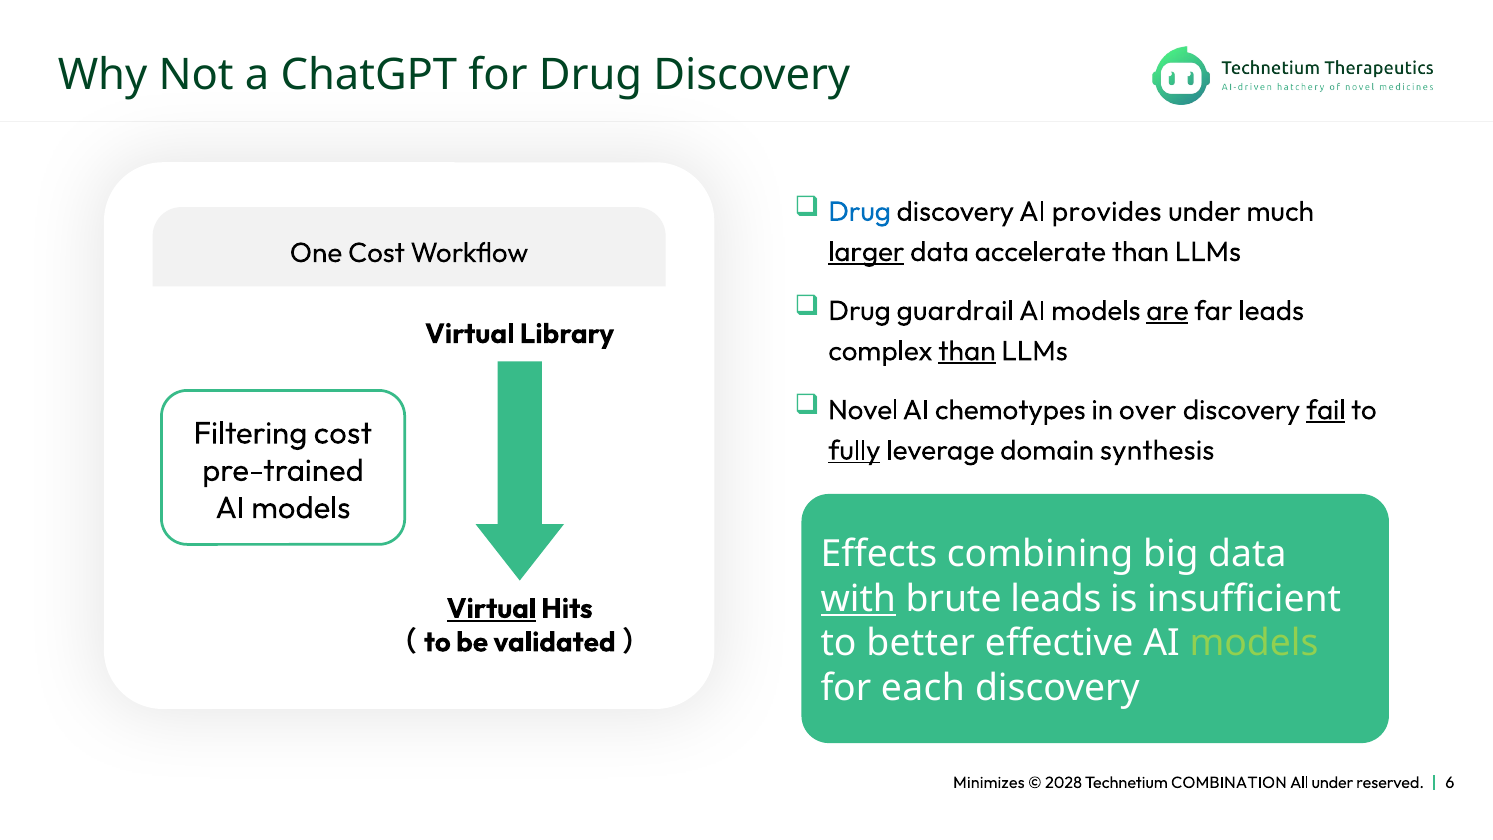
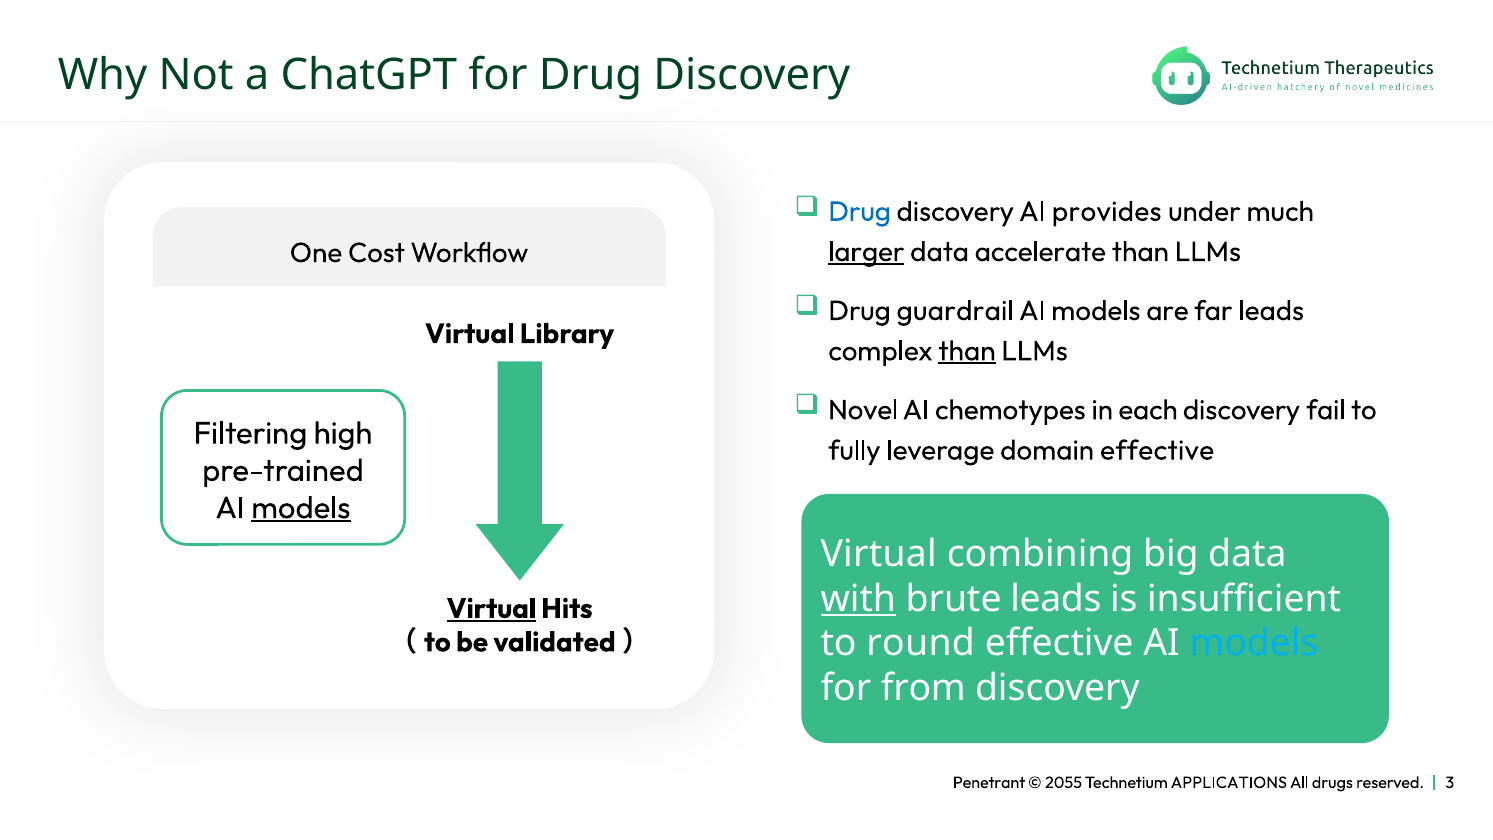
are underline: present -> none (1167, 311)
over: over -> each (1148, 410)
fail underline: present -> none (1326, 410)
Filtering cost: cost -> high (343, 433)
fully underline: present -> none (854, 450)
domain synthesis: synthesis -> effective (1157, 450)
models underline: none -> present (301, 508)
Effects: Effects -> Virtual (879, 554)
better: better -> round (921, 643)
models colour: light green -> light blue (1254, 643)
each: each -> from (923, 688)
Minimizes: Minimizes -> Penetrant (989, 782)
2028: 2028 -> 2055 (1064, 782)
COMBINATION: COMBINATION -> APPLICATIONS (1229, 782)
All under: under -> drugs (1332, 782)
6: 6 -> 3 (1450, 782)
